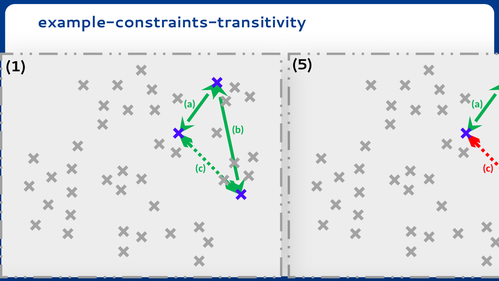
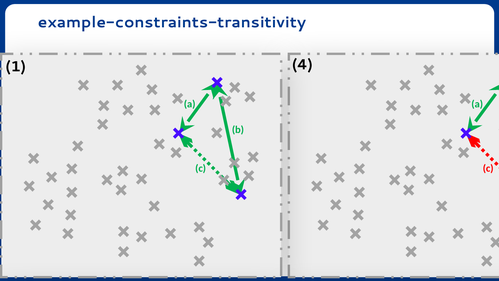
5: 5 -> 4 (302, 65)
